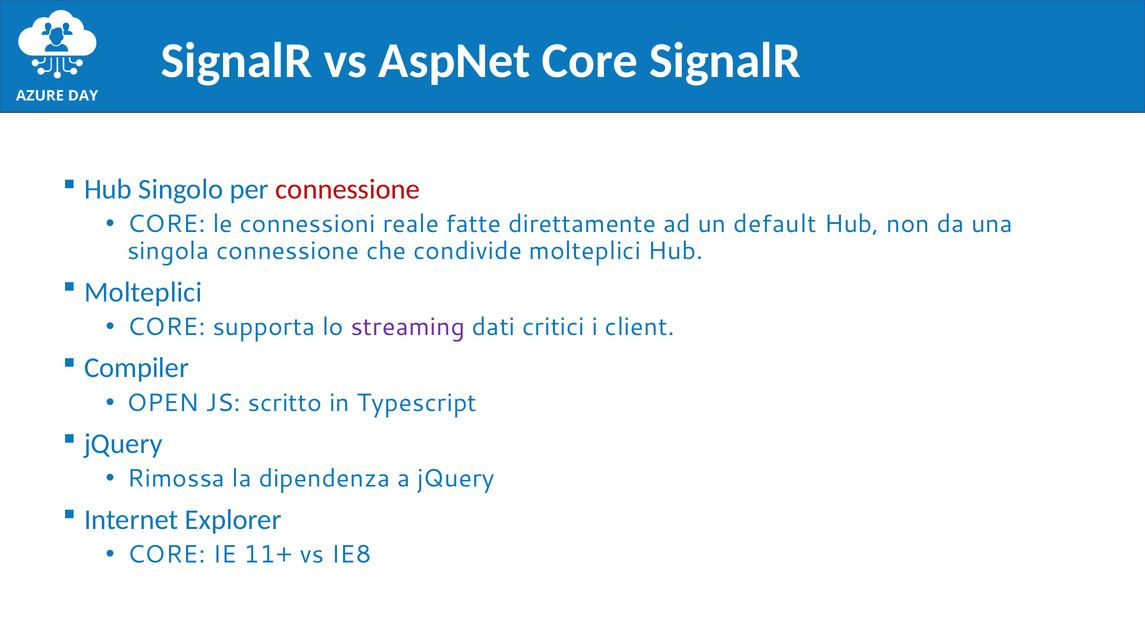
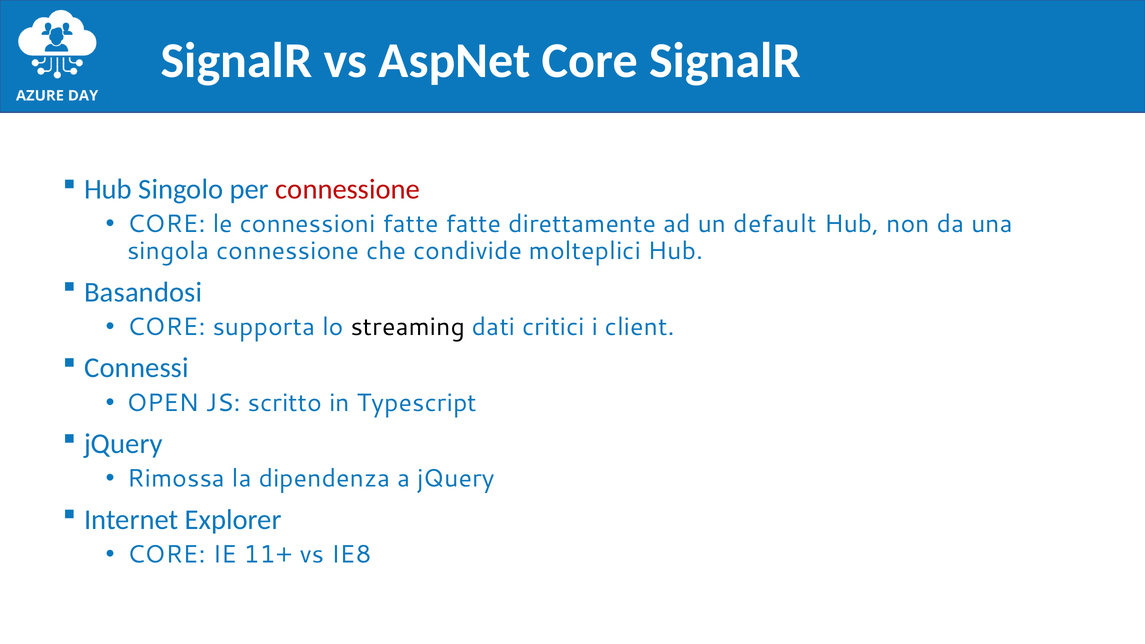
connessioni reale: reale -> fatte (411, 224)
Molteplici: Molteplici -> Basandosi (143, 292)
streaming colour: purple -> black (408, 327)
Compiler: Compiler -> Connessi (137, 368)
